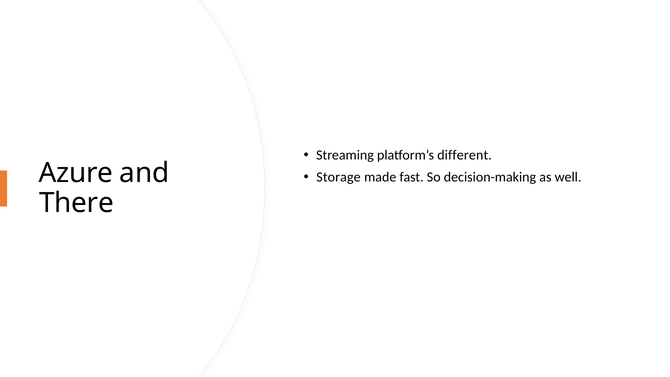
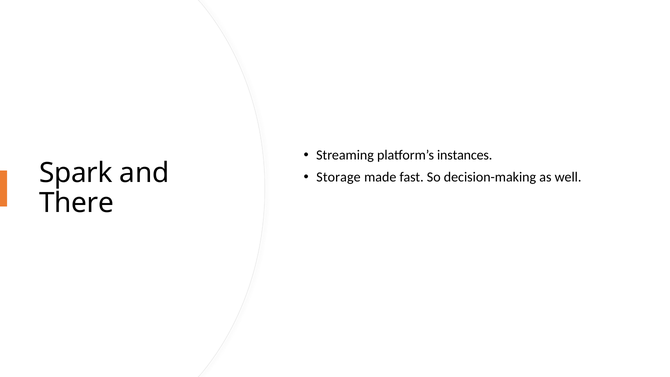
different: different -> instances (465, 155)
Azure: Azure -> Spark (76, 173)
